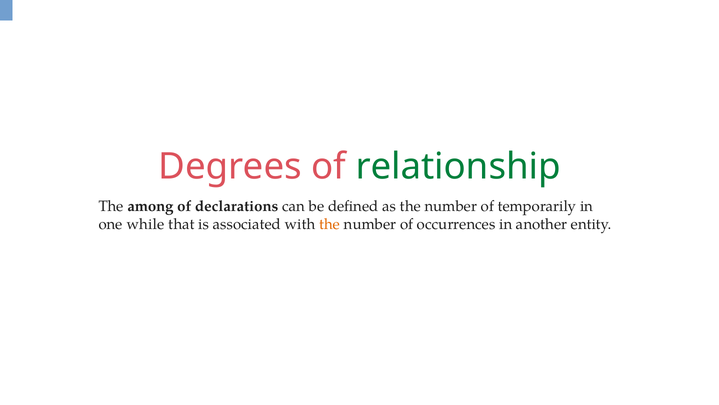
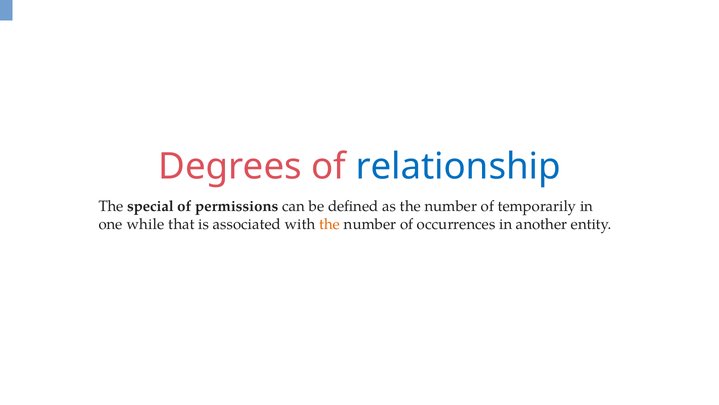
relationship colour: green -> blue (458, 166)
among: among -> special (150, 206)
declarations: declarations -> permissions (237, 206)
